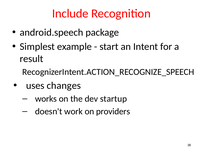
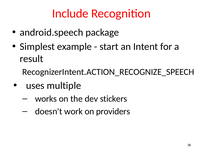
changes: changes -> multiple (64, 86)
startup: startup -> stickers (114, 99)
